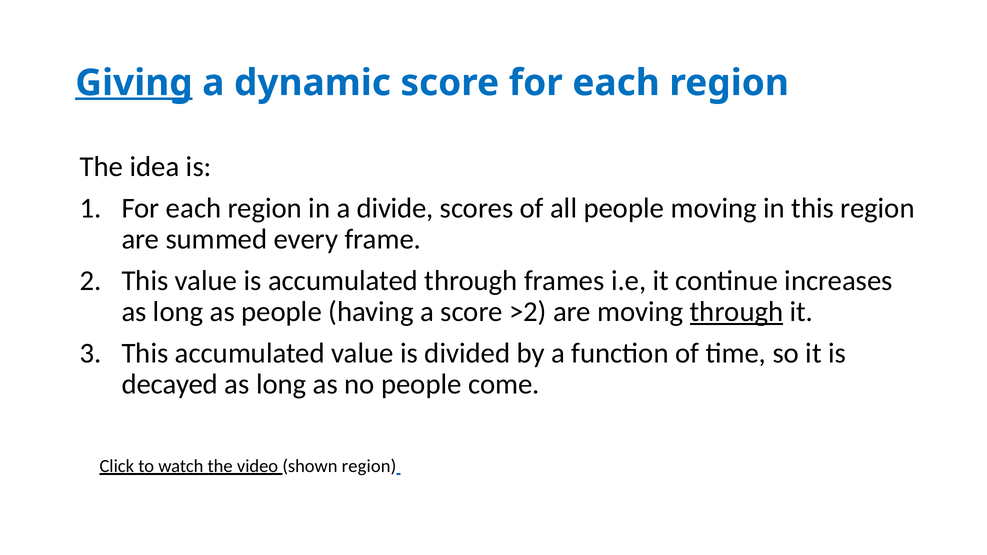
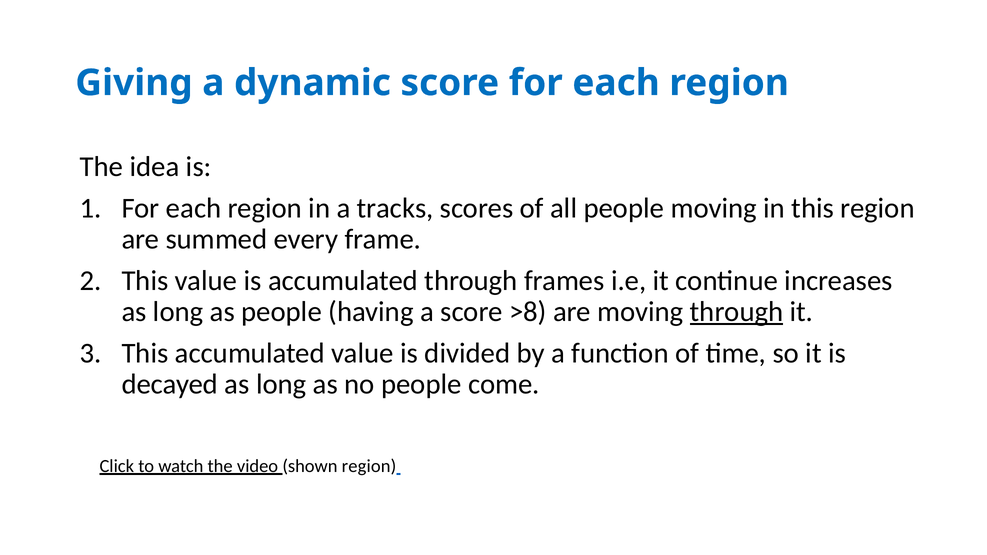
Giving underline: present -> none (134, 83)
divide: divide -> tracks (395, 208)
>2: >2 -> >8 (528, 312)
